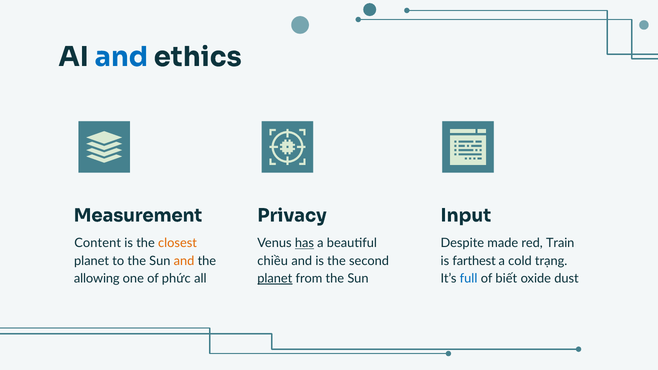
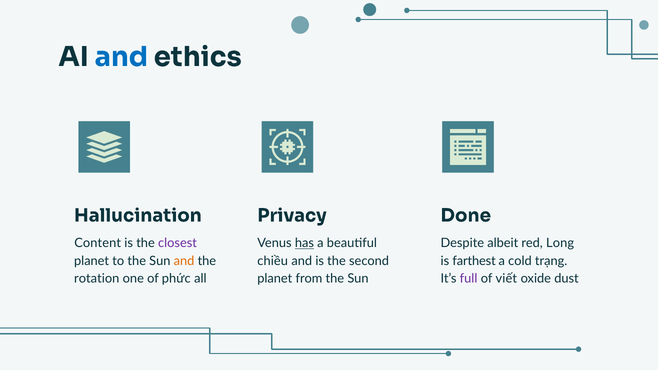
Measurement: Measurement -> Hallucination (138, 216)
Input: Input -> Done (466, 216)
closest colour: orange -> purple (177, 243)
made: made -> albeit (503, 243)
Train: Train -> Long (560, 243)
allowing: allowing -> rotation (97, 279)
planet underline: present -> none (275, 279)
full colour: blue -> purple (469, 279)
biết: biết -> viết (506, 279)
